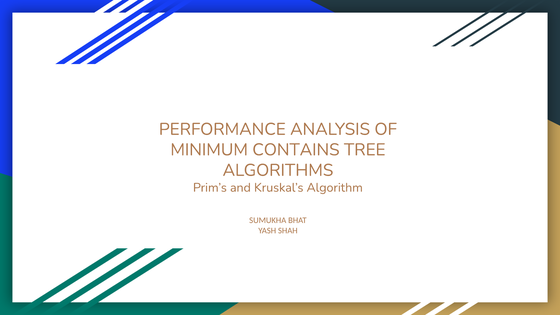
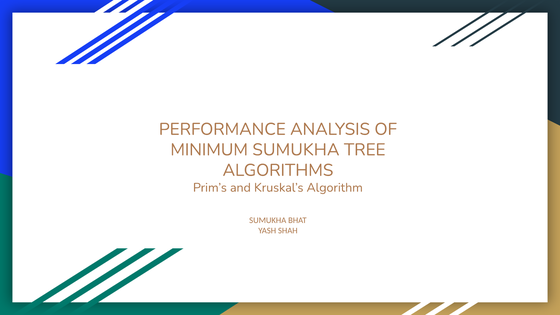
MINIMUM CONTAINS: CONTAINS -> SUMUKHA (296, 150)
